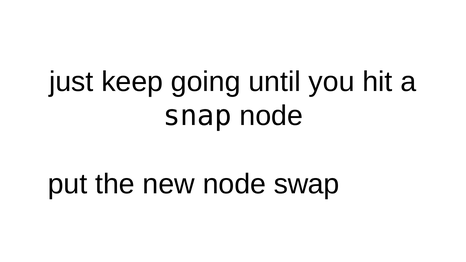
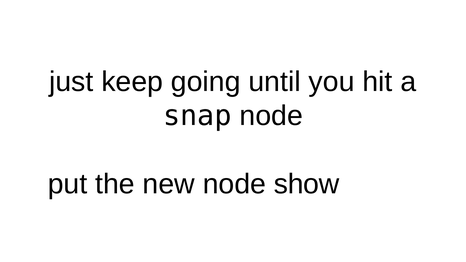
swap: swap -> show (307, 184)
